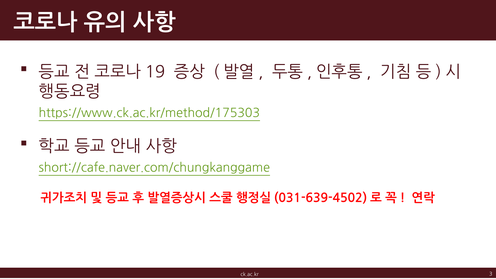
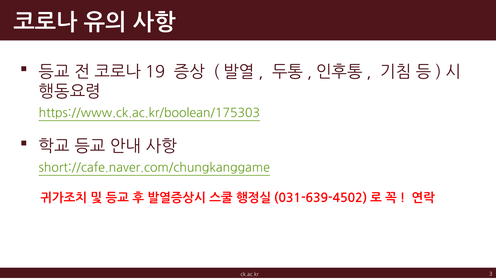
https://www.ck.ac.kr/method/175303: https://www.ck.ac.kr/method/175303 -> https://www.ck.ac.kr/boolean/175303 (149, 113)
